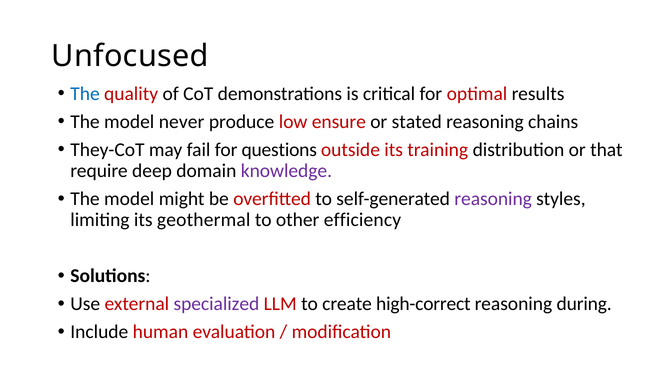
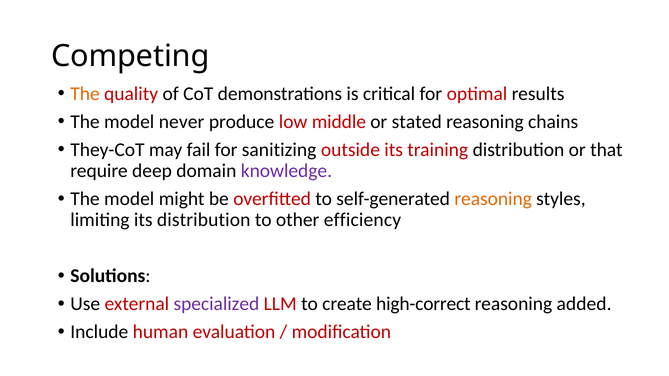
Unfocused: Unfocused -> Competing (130, 56)
The colour: blue -> orange (85, 94)
ensure: ensure -> middle (339, 122)
questions: questions -> sanitizing (279, 150)
reasoning colour: purple -> orange (493, 199)
its geothermal: geothermal -> distribution (204, 220)
during: during -> added (584, 304)
